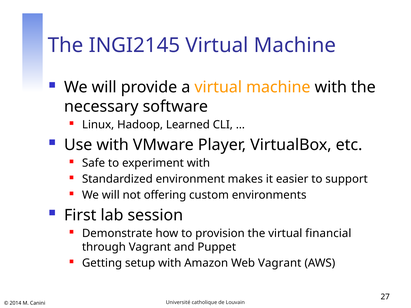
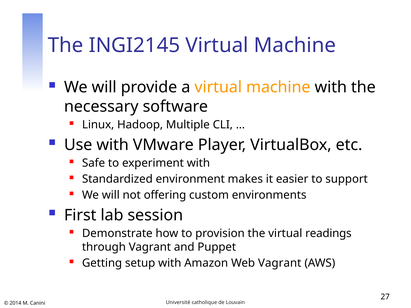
Learned: Learned -> Multiple (188, 125)
financial: financial -> readings (328, 234)
